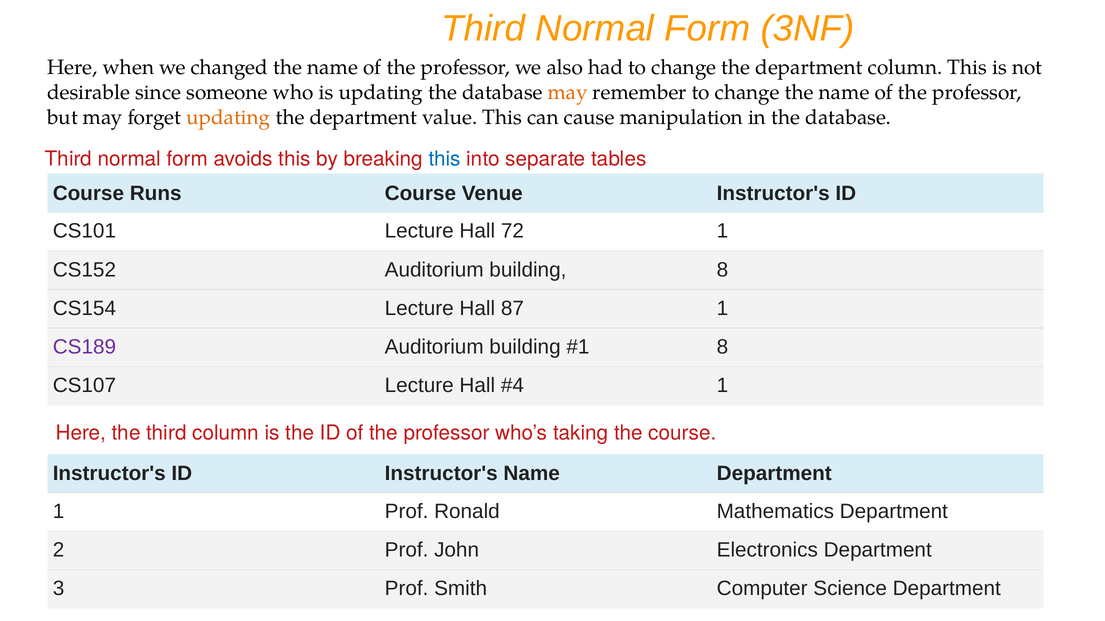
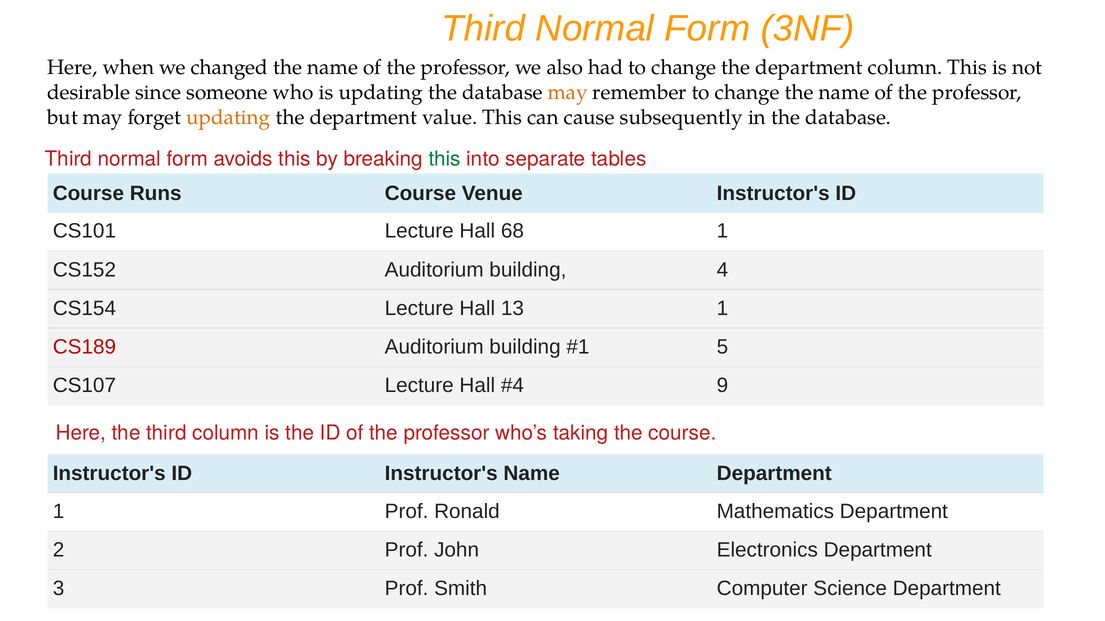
manipulation: manipulation -> subsequently (681, 117)
this colour: blue -> green (445, 159)
72: 72 -> 68 (512, 231)
building 8: 8 -> 4 (722, 270)
87: 87 -> 13 (512, 309)
CS189 colour: purple -> red (84, 347)
8: 8 -> 5 (722, 347)
1: 1 -> 9 (722, 386)
